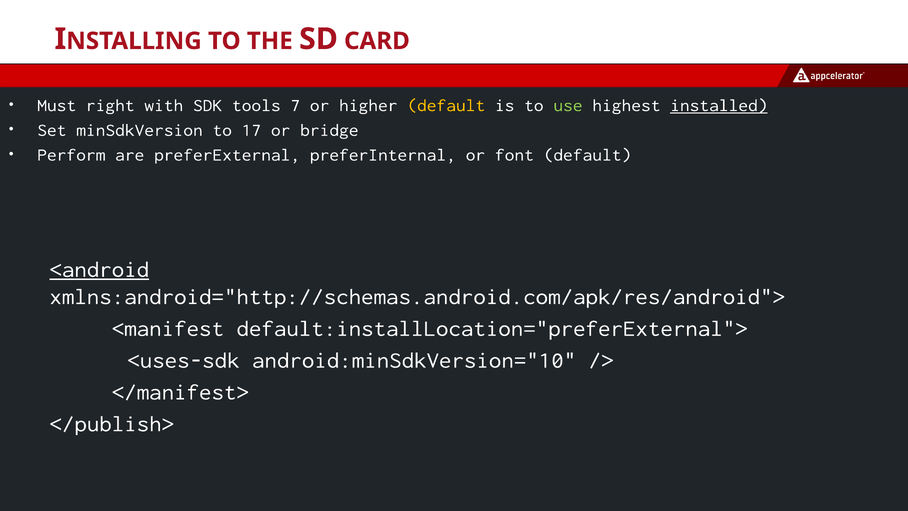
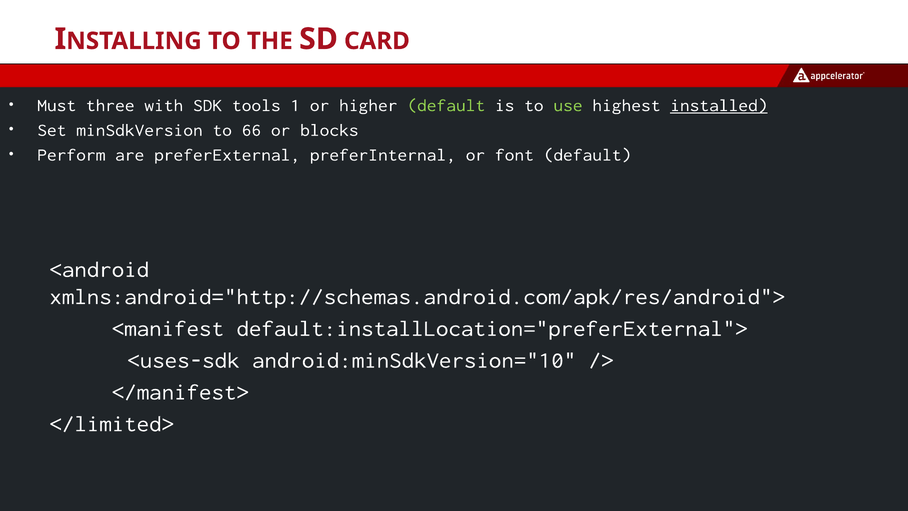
right: right -> three (110, 105)
7: 7 -> 1 (295, 105)
default colour: yellow -> light green (446, 105)
17: 17 -> 66 (251, 130)
bridge: bridge -> blocks (329, 130)
<android underline: present -> none (99, 269)
</publish>: </publish> -> </limited> (112, 424)
